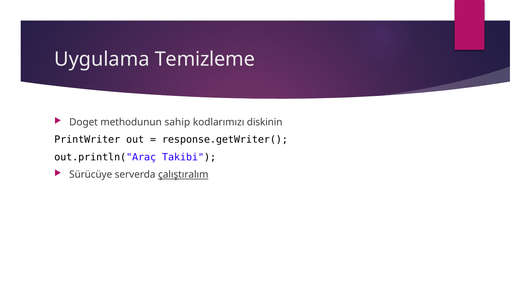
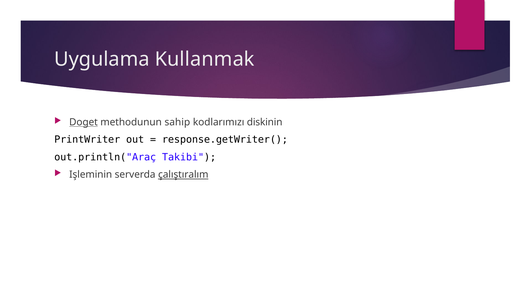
Temizleme: Temizleme -> Kullanmak (205, 59)
Doget underline: none -> present (84, 122)
Sürücüye: Sürücüye -> Işleminin (91, 174)
